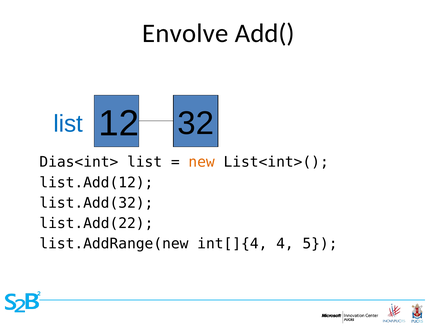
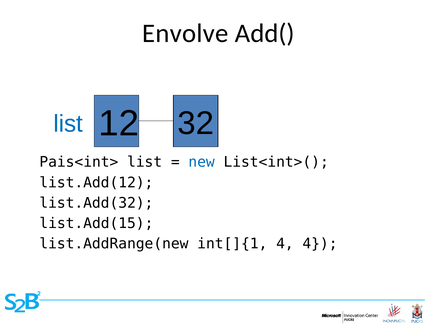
Dias<int>: Dias<int> -> Pais<int> (79, 162)
new colour: orange -> blue (202, 162)
list.Add(22: list.Add(22 -> list.Add(15 (96, 223)
int[]{4: int[]{4 -> int[]{1 (232, 244)
4 5: 5 -> 4 (320, 244)
